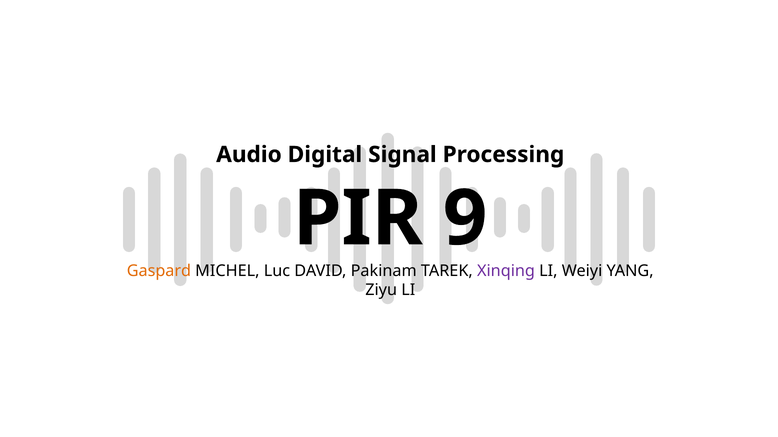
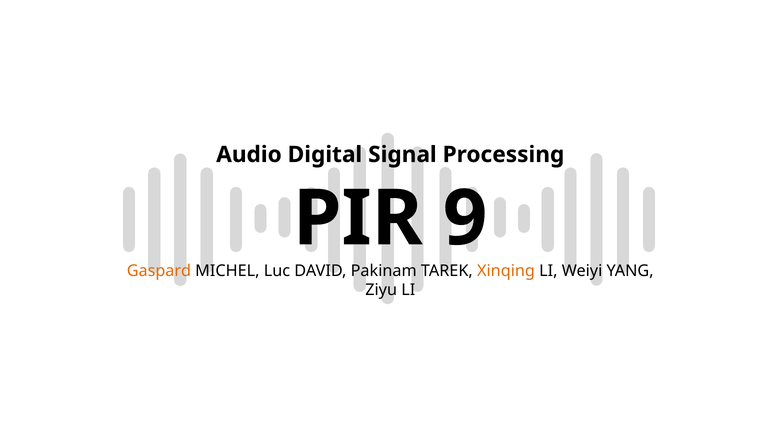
Xinqing colour: purple -> orange (506, 271)
